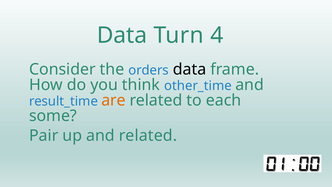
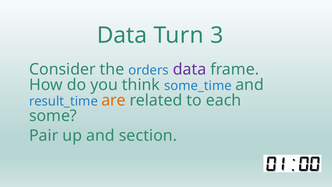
4: 4 -> 3 (217, 35)
data colour: black -> purple (190, 69)
other_time: other_time -> some_time (198, 86)
and related: related -> section (148, 136)
